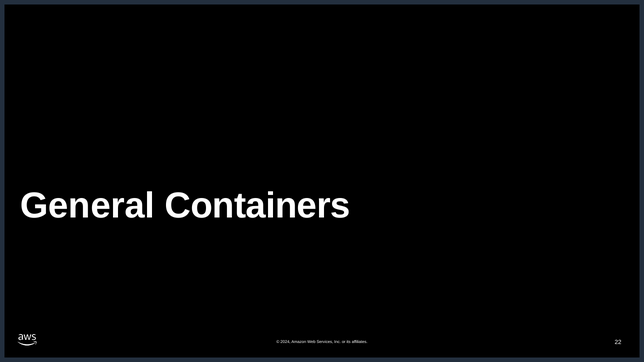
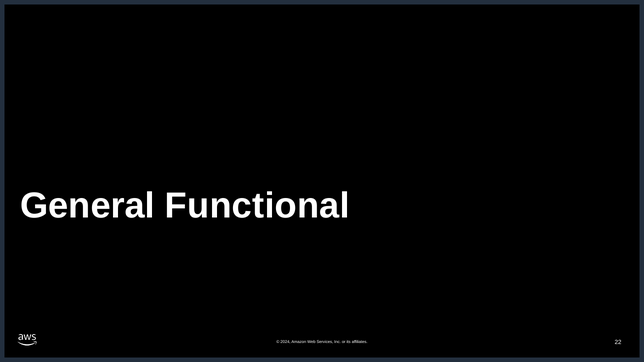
Containers: Containers -> Functional (257, 206)
